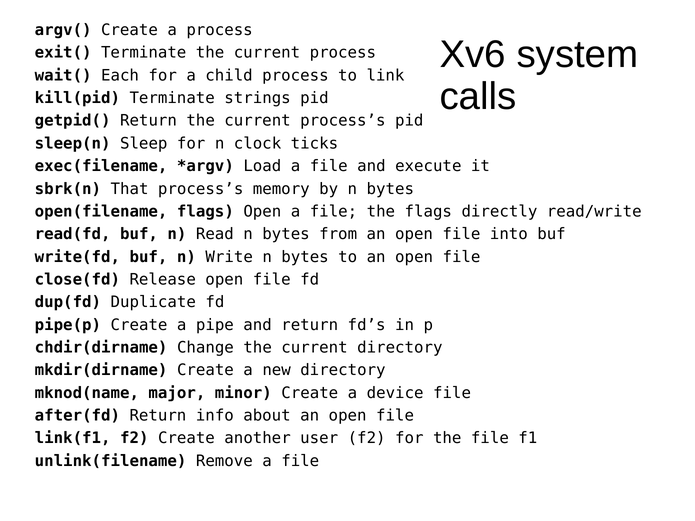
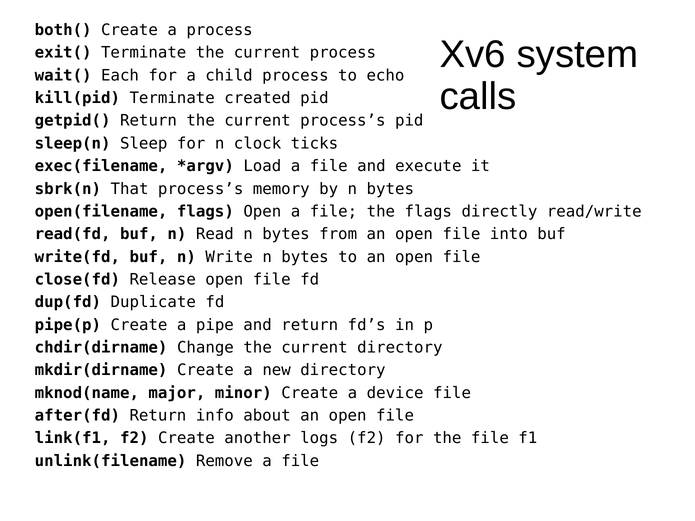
argv(: argv( -> both( (63, 30)
link: link -> echo (385, 75)
strings: strings -> created (258, 98)
user: user -> logs (319, 438)
